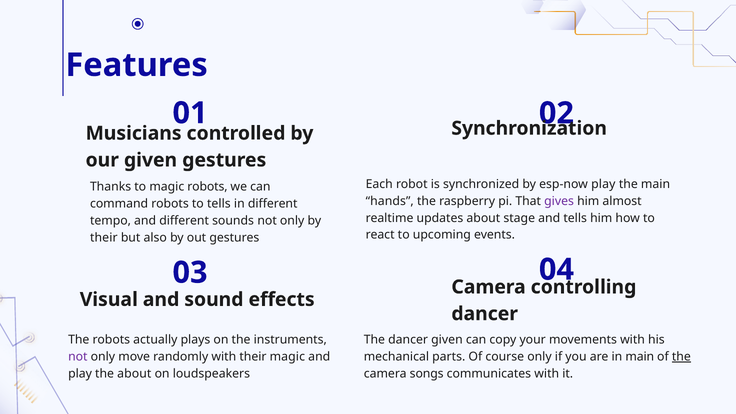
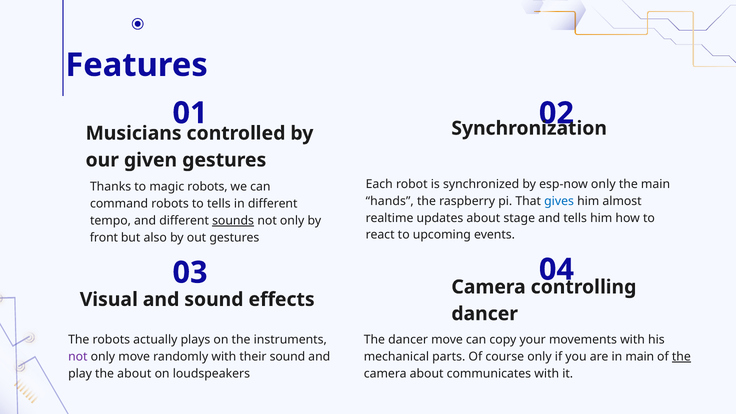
esp-now play: play -> only (603, 184)
gives colour: purple -> blue (559, 201)
sounds underline: none -> present (233, 221)
their: their -> front (104, 238)
dancer given: given -> move (447, 340)
their magic: magic -> sound (287, 357)
camera songs: songs -> about (427, 374)
